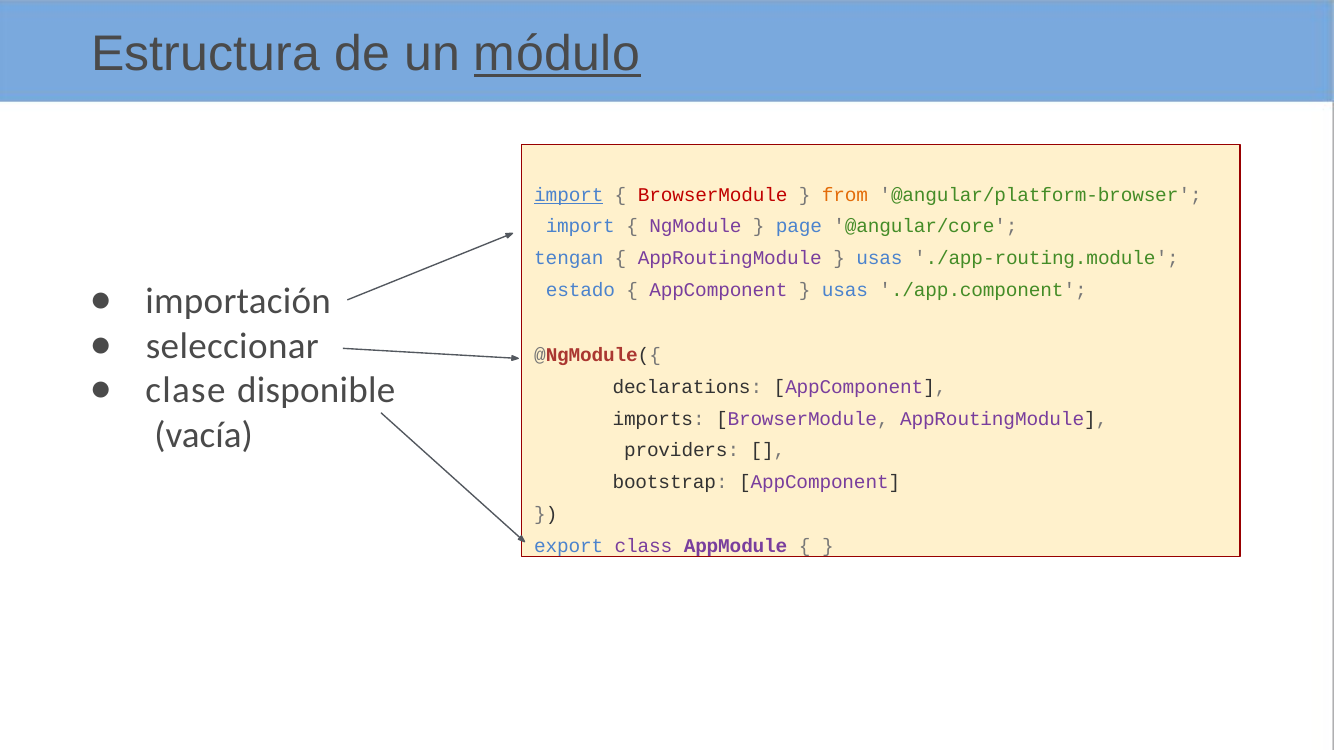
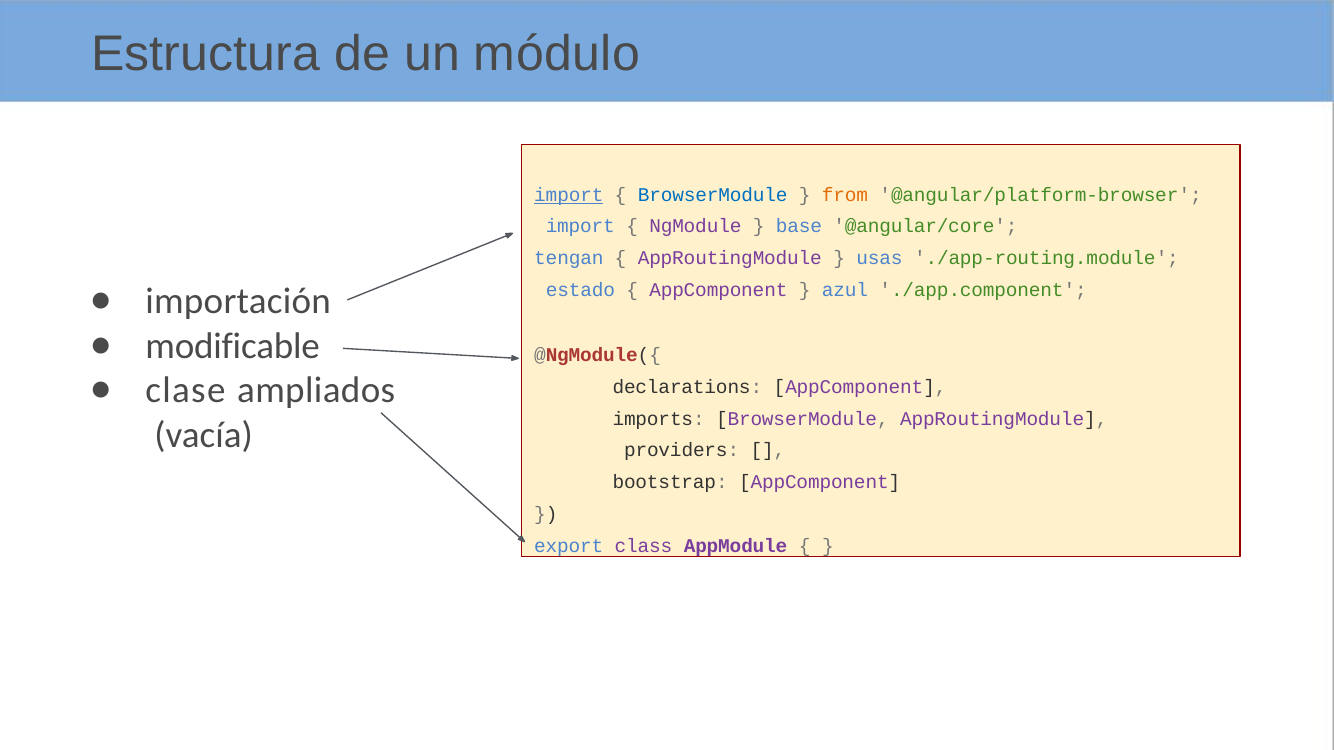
módulo underline: present -> none (557, 54)
BrowserModule colour: red -> blue (713, 195)
page: page -> base (799, 227)
usas: usas -> azul (845, 290)
seleccionar: seleccionar -> modificable (233, 346)
disponible: disponible -> ampliados (316, 391)
